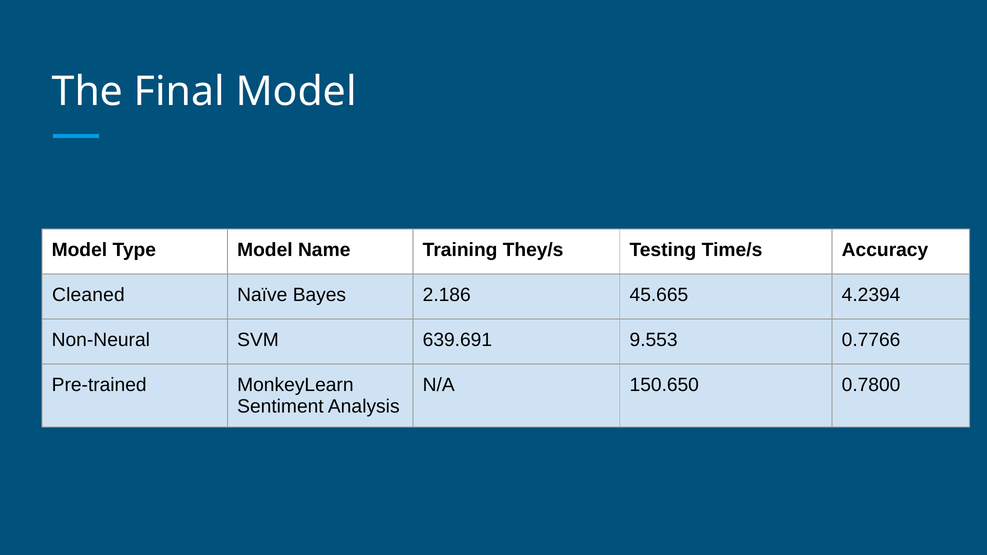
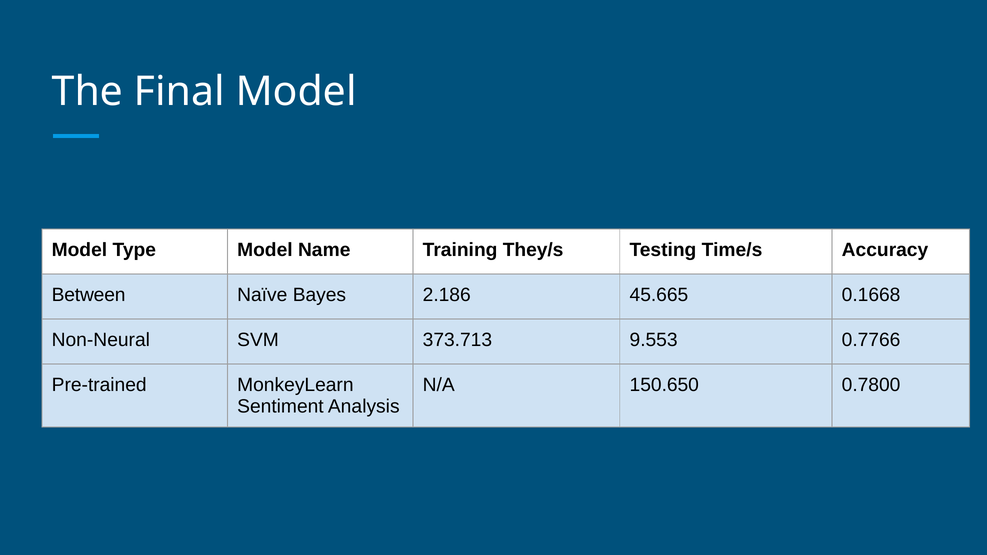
Cleaned: Cleaned -> Between (89, 295)
4.2394: 4.2394 -> 0.1668 (871, 295)
639.691: 639.691 -> 373.713 (457, 340)
